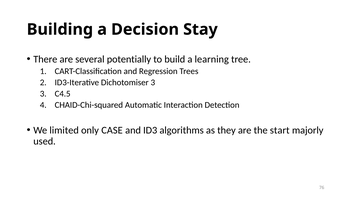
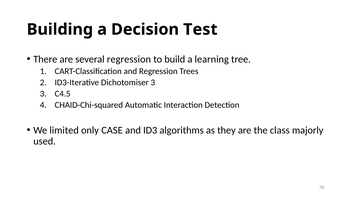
Stay: Stay -> Test (200, 29)
several potentially: potentially -> regression (129, 59)
start: start -> class (280, 131)
